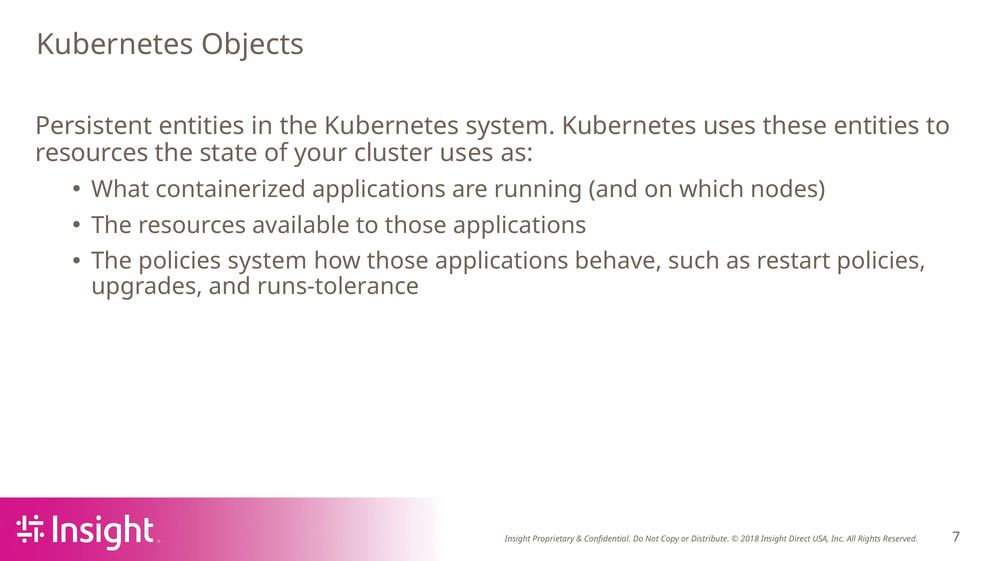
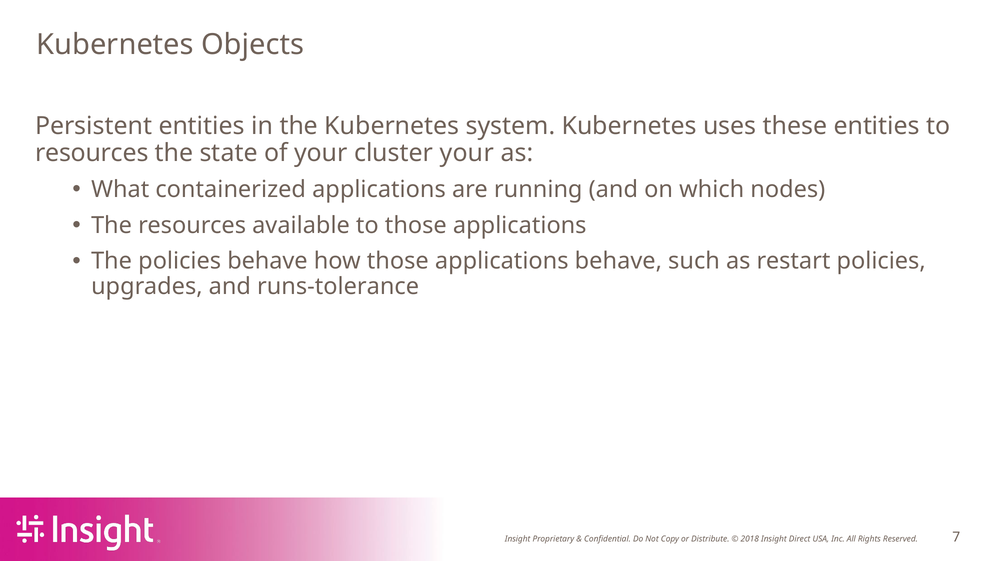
cluster uses: uses -> your (467, 153)
policies system: system -> behave (267, 261)
